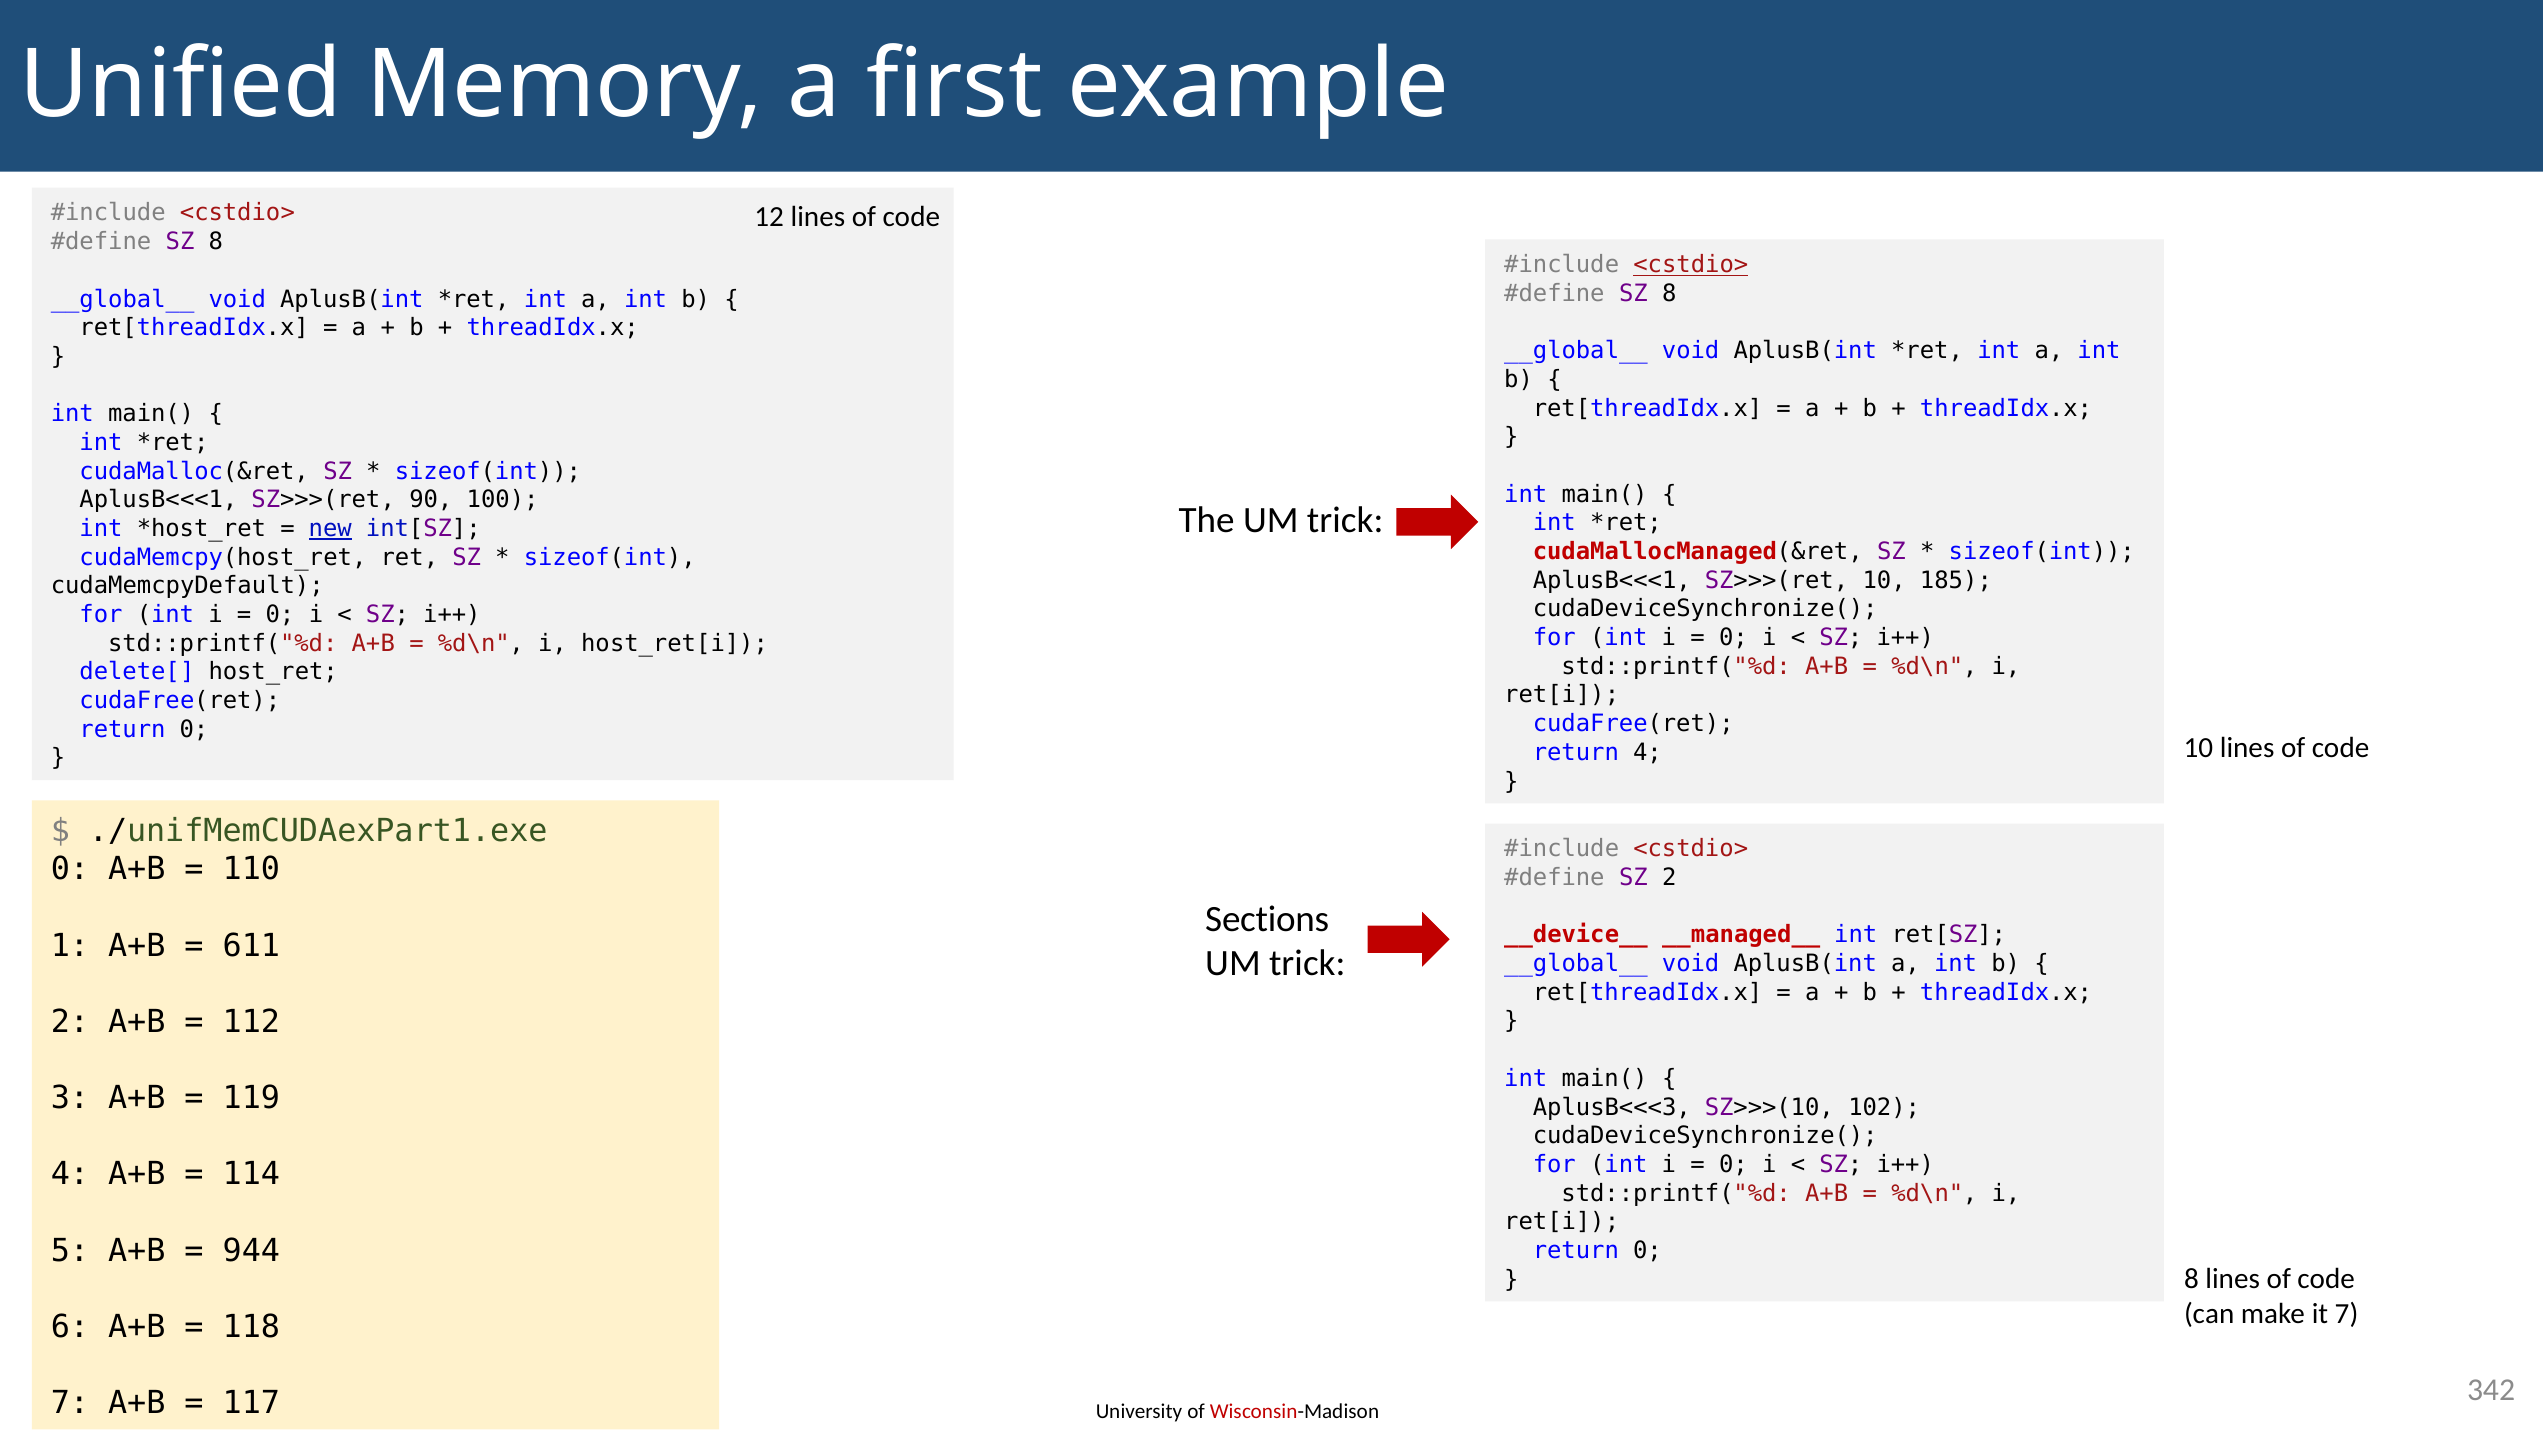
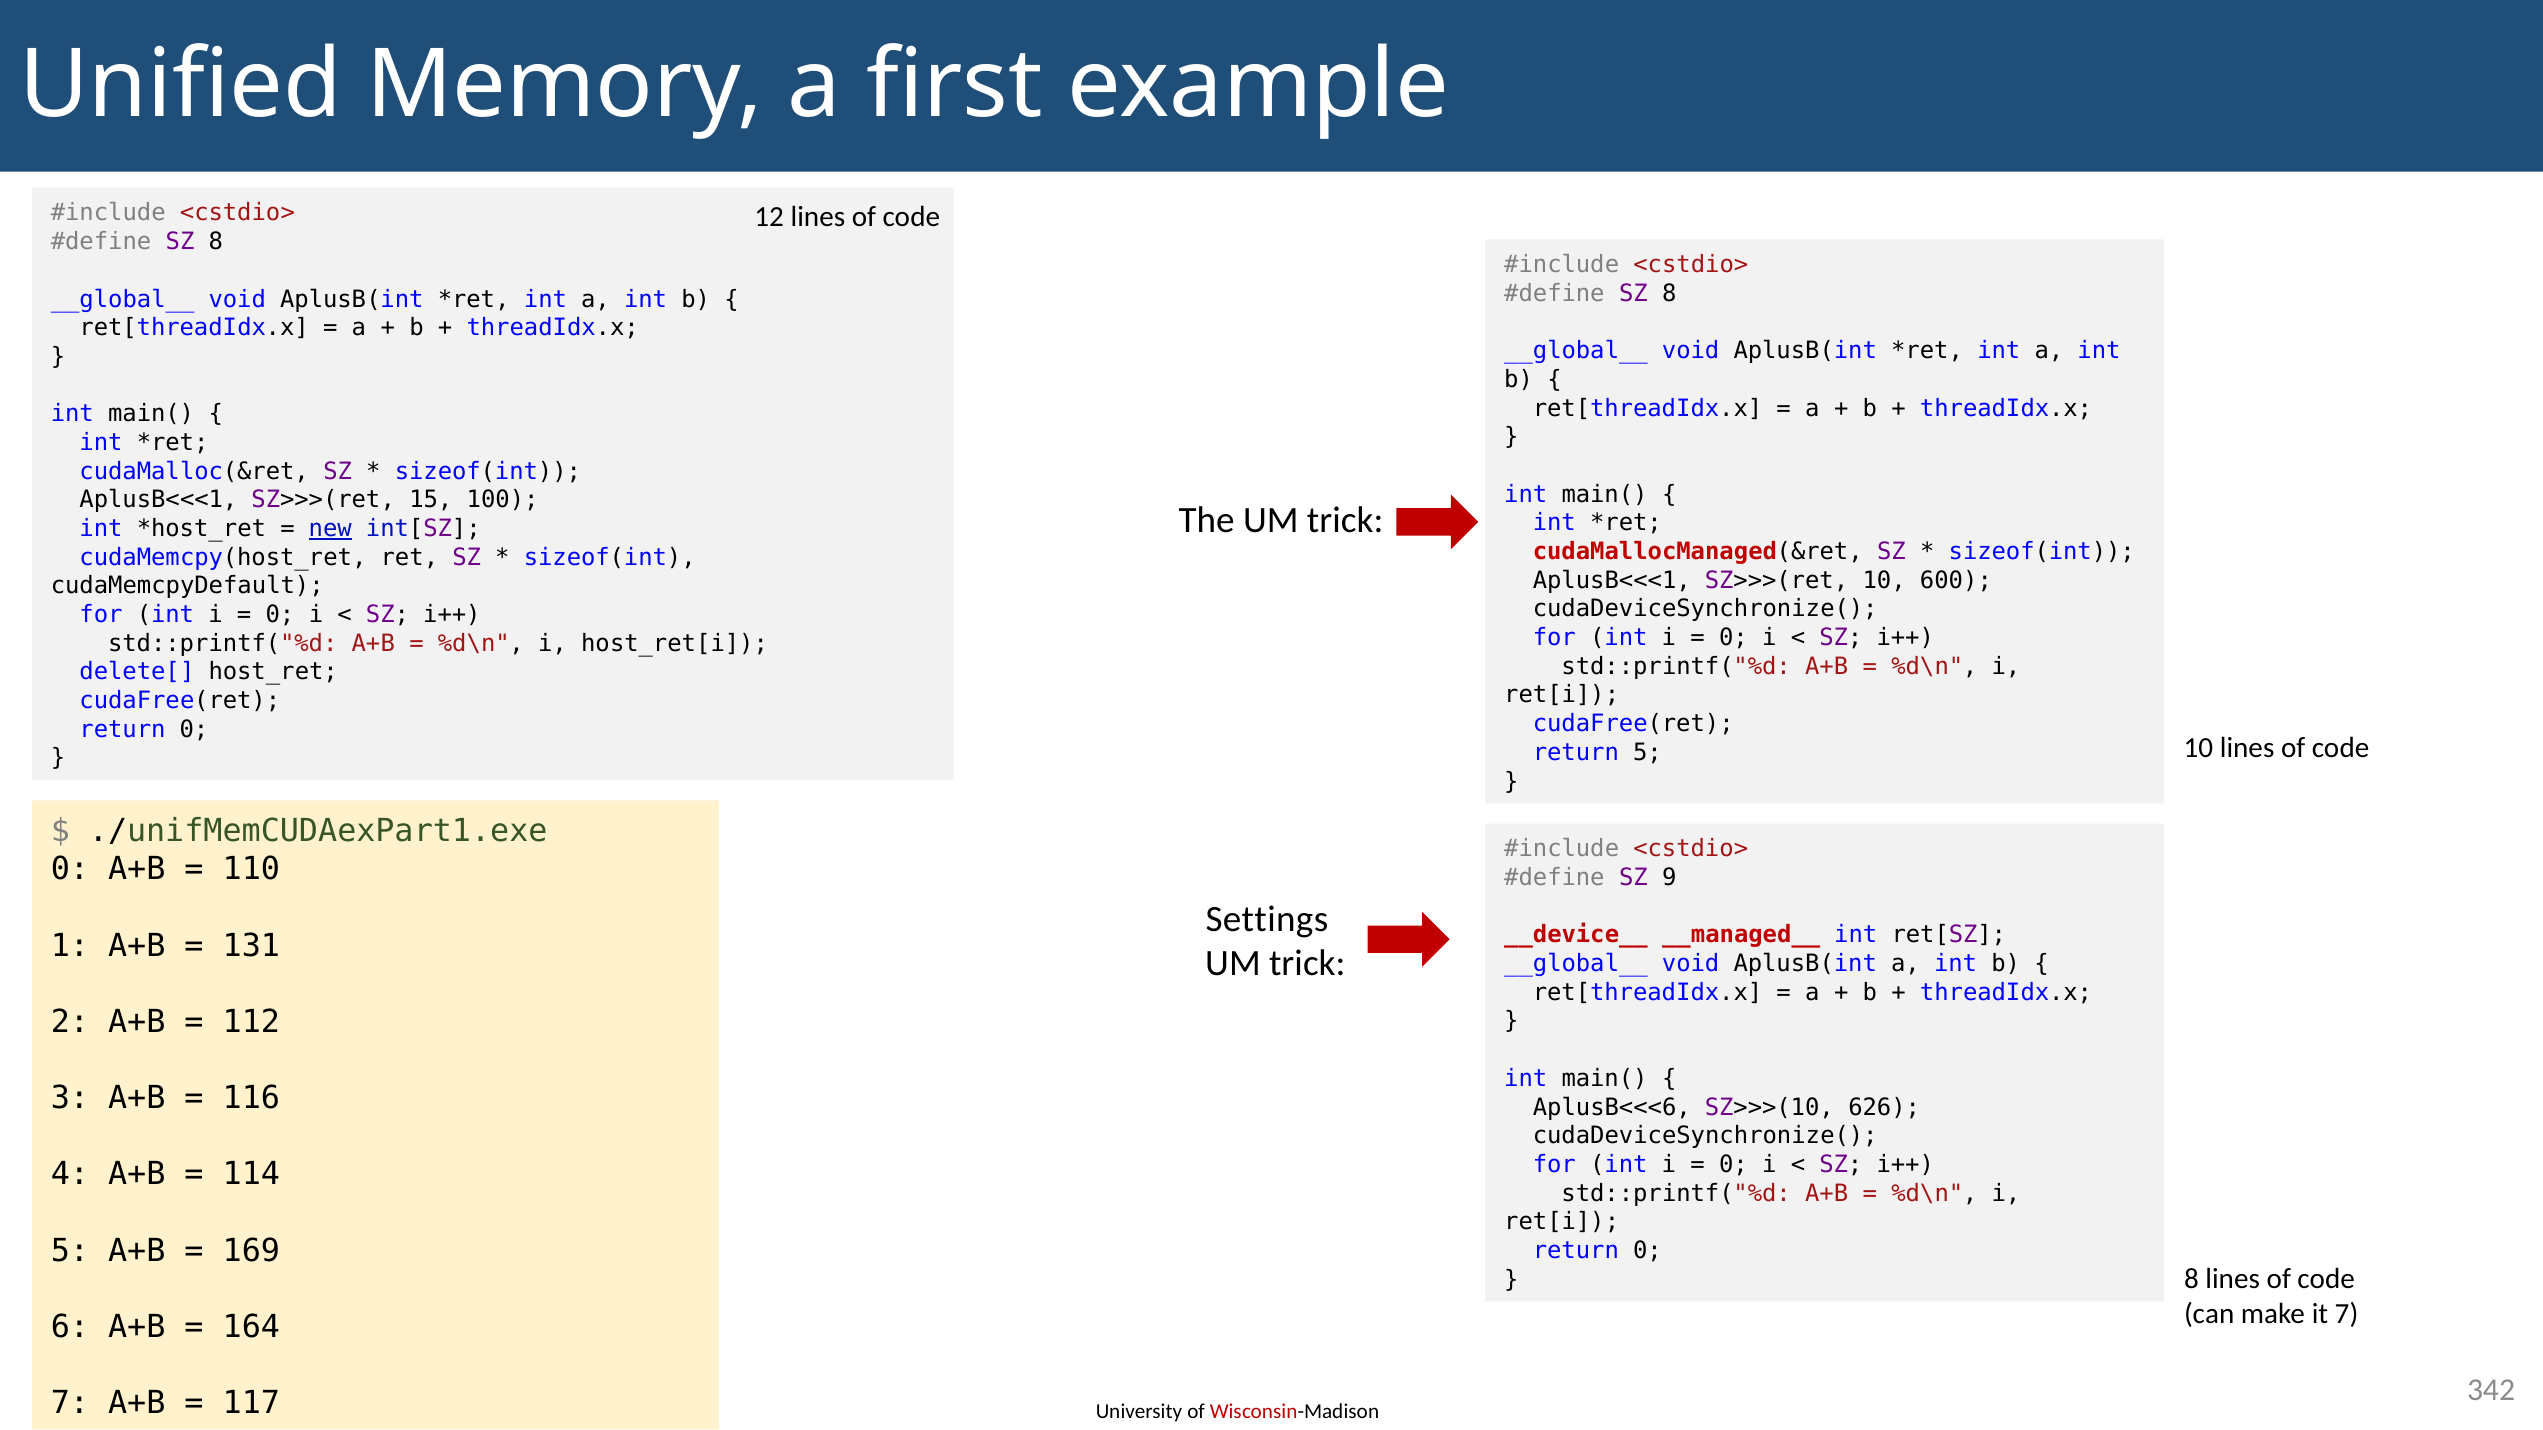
<cstdio> underline: present -> none (1691, 265)
90: 90 -> 15 (431, 500)
185: 185 -> 600 (1956, 581)
return 4: 4 -> 5 (1647, 753)
SZ 2: 2 -> 9 (1669, 878)
Sections: Sections -> Settings (1267, 919)
611: 611 -> 131 (251, 946)
119: 119 -> 116 (251, 1098)
AplusB<<<3: AplusB<<<3 -> AplusB<<<6 (1612, 1107)
102: 102 -> 626 (1884, 1107)
944: 944 -> 169 (251, 1251)
118: 118 -> 164 (251, 1327)
